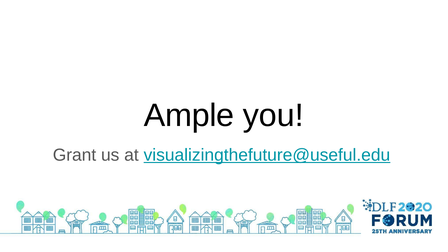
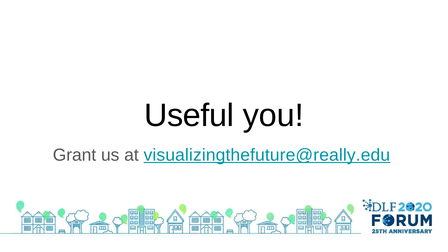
Ample: Ample -> Useful (189, 115)
visualizingthefuture@useful.edu: visualizingthefuture@useful.edu -> visualizingthefuture@really.edu (267, 155)
